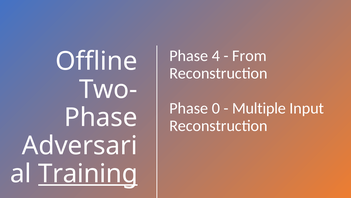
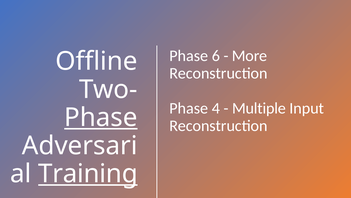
4: 4 -> 6 (216, 56)
From: From -> More (250, 56)
0: 0 -> 4 (216, 108)
Phase underline: none -> present (101, 117)
